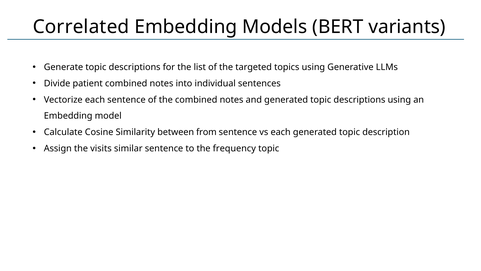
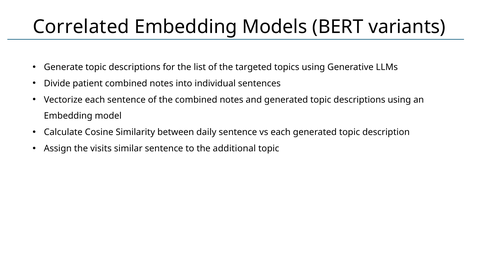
from: from -> daily (206, 132)
frequency: frequency -> additional (234, 148)
